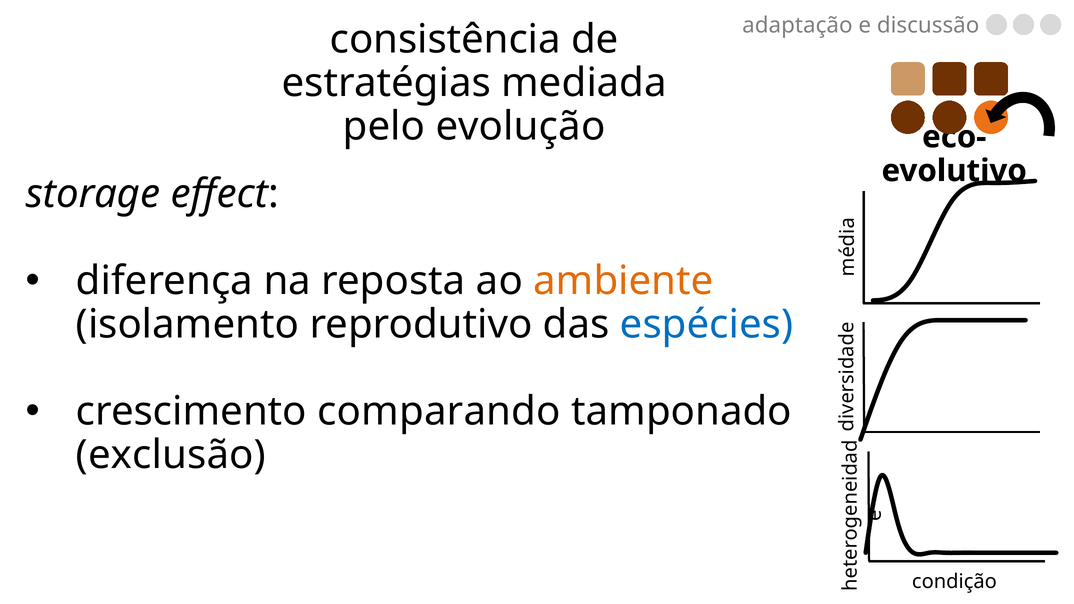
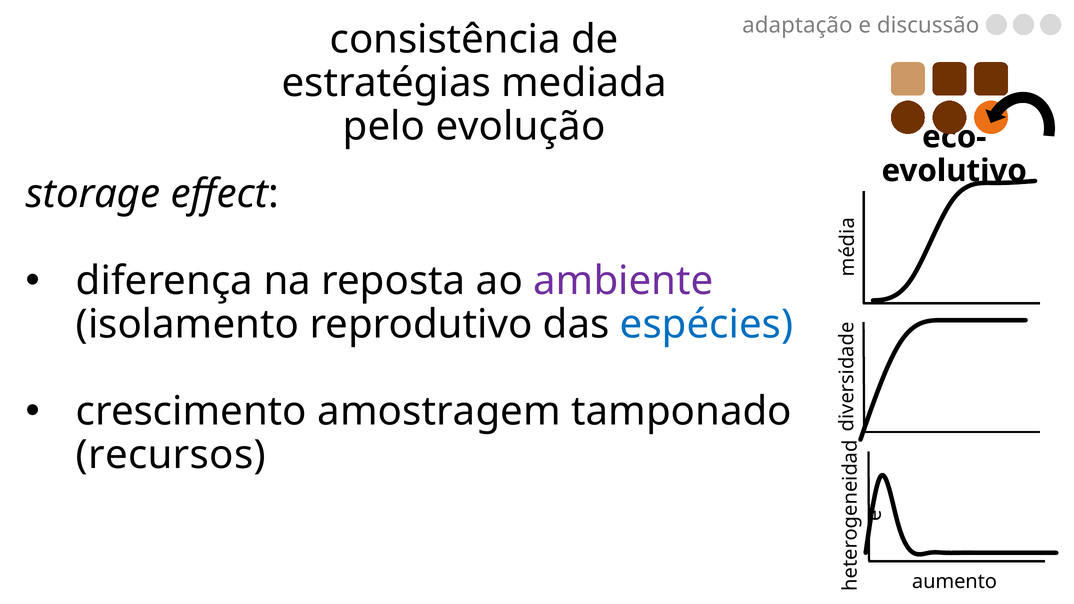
ambiente colour: orange -> purple (623, 281)
comparando: comparando -> amostragem (439, 412)
exclusão: exclusão -> recursos (171, 455)
condição: condição -> aumento (954, 582)
